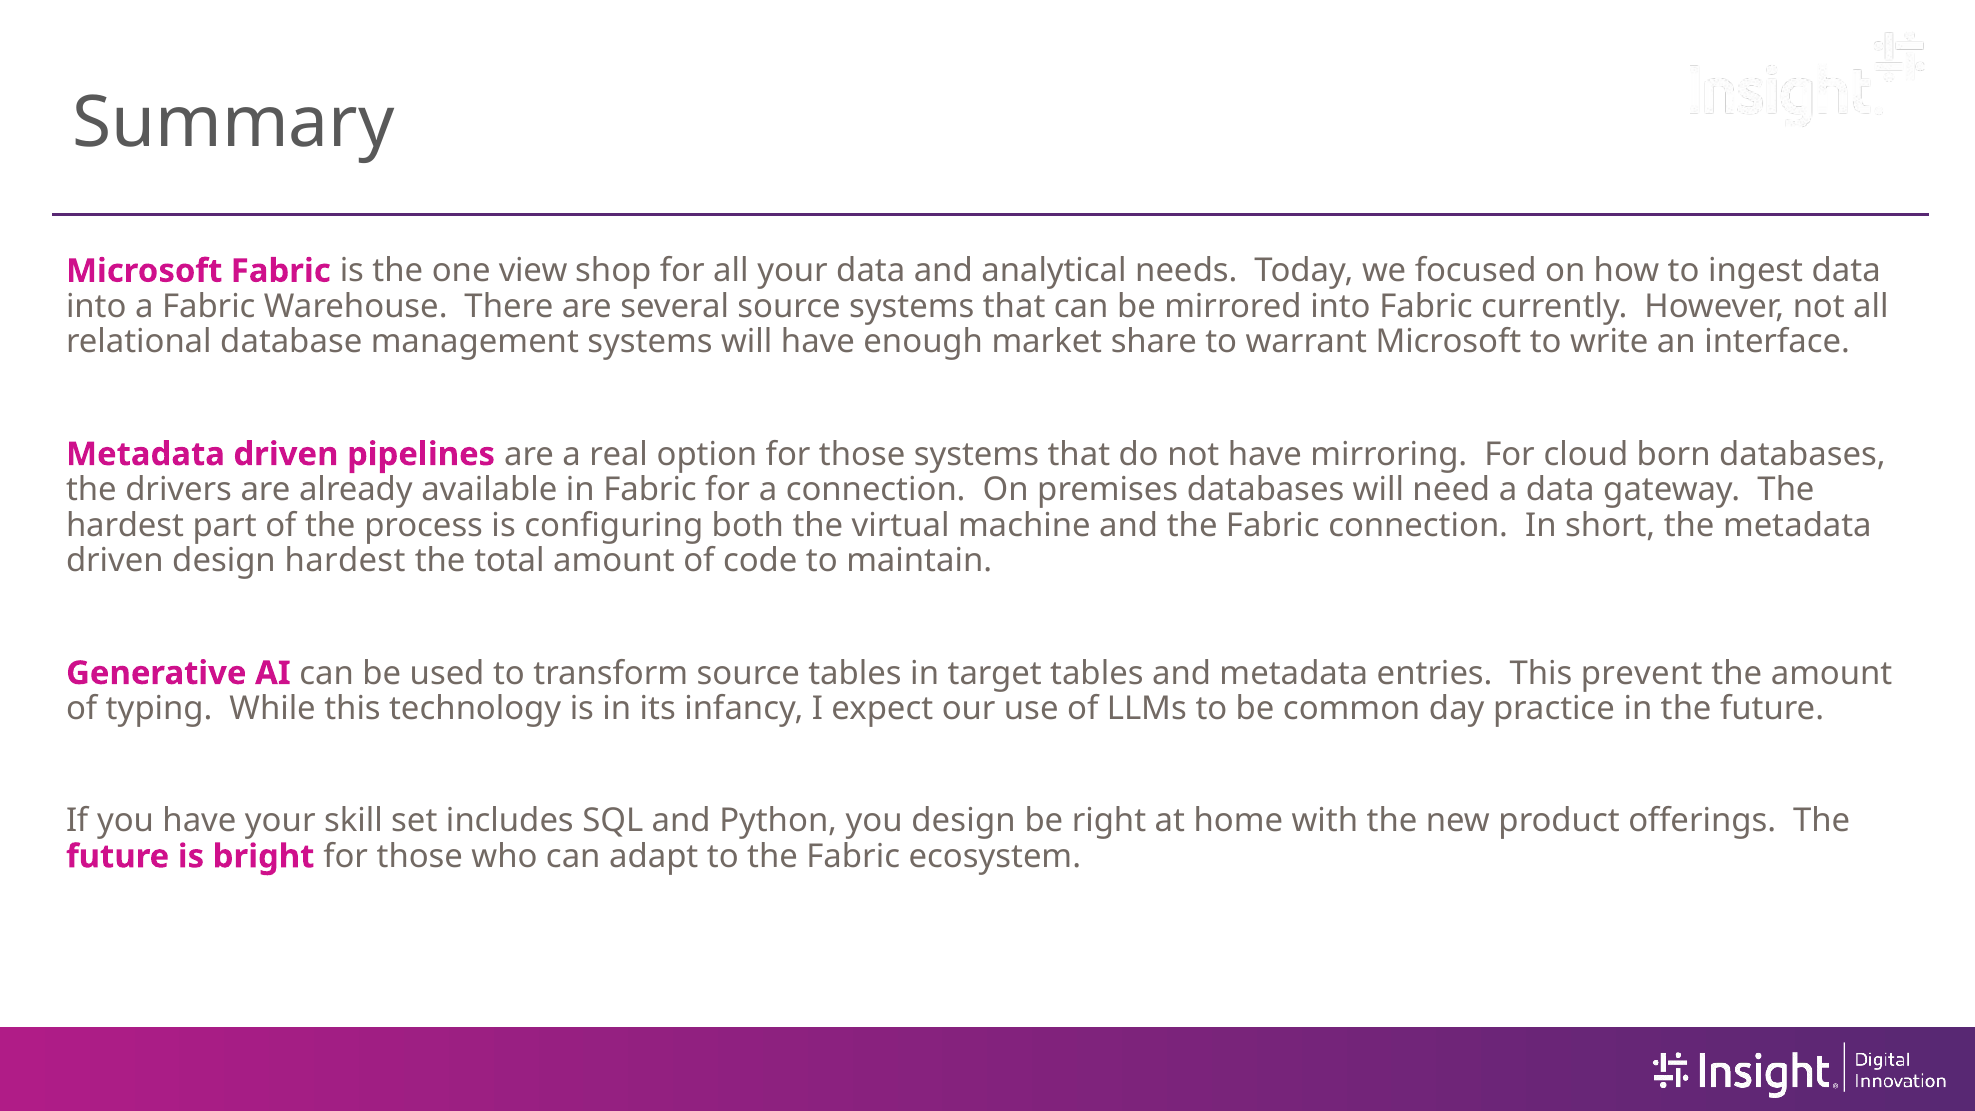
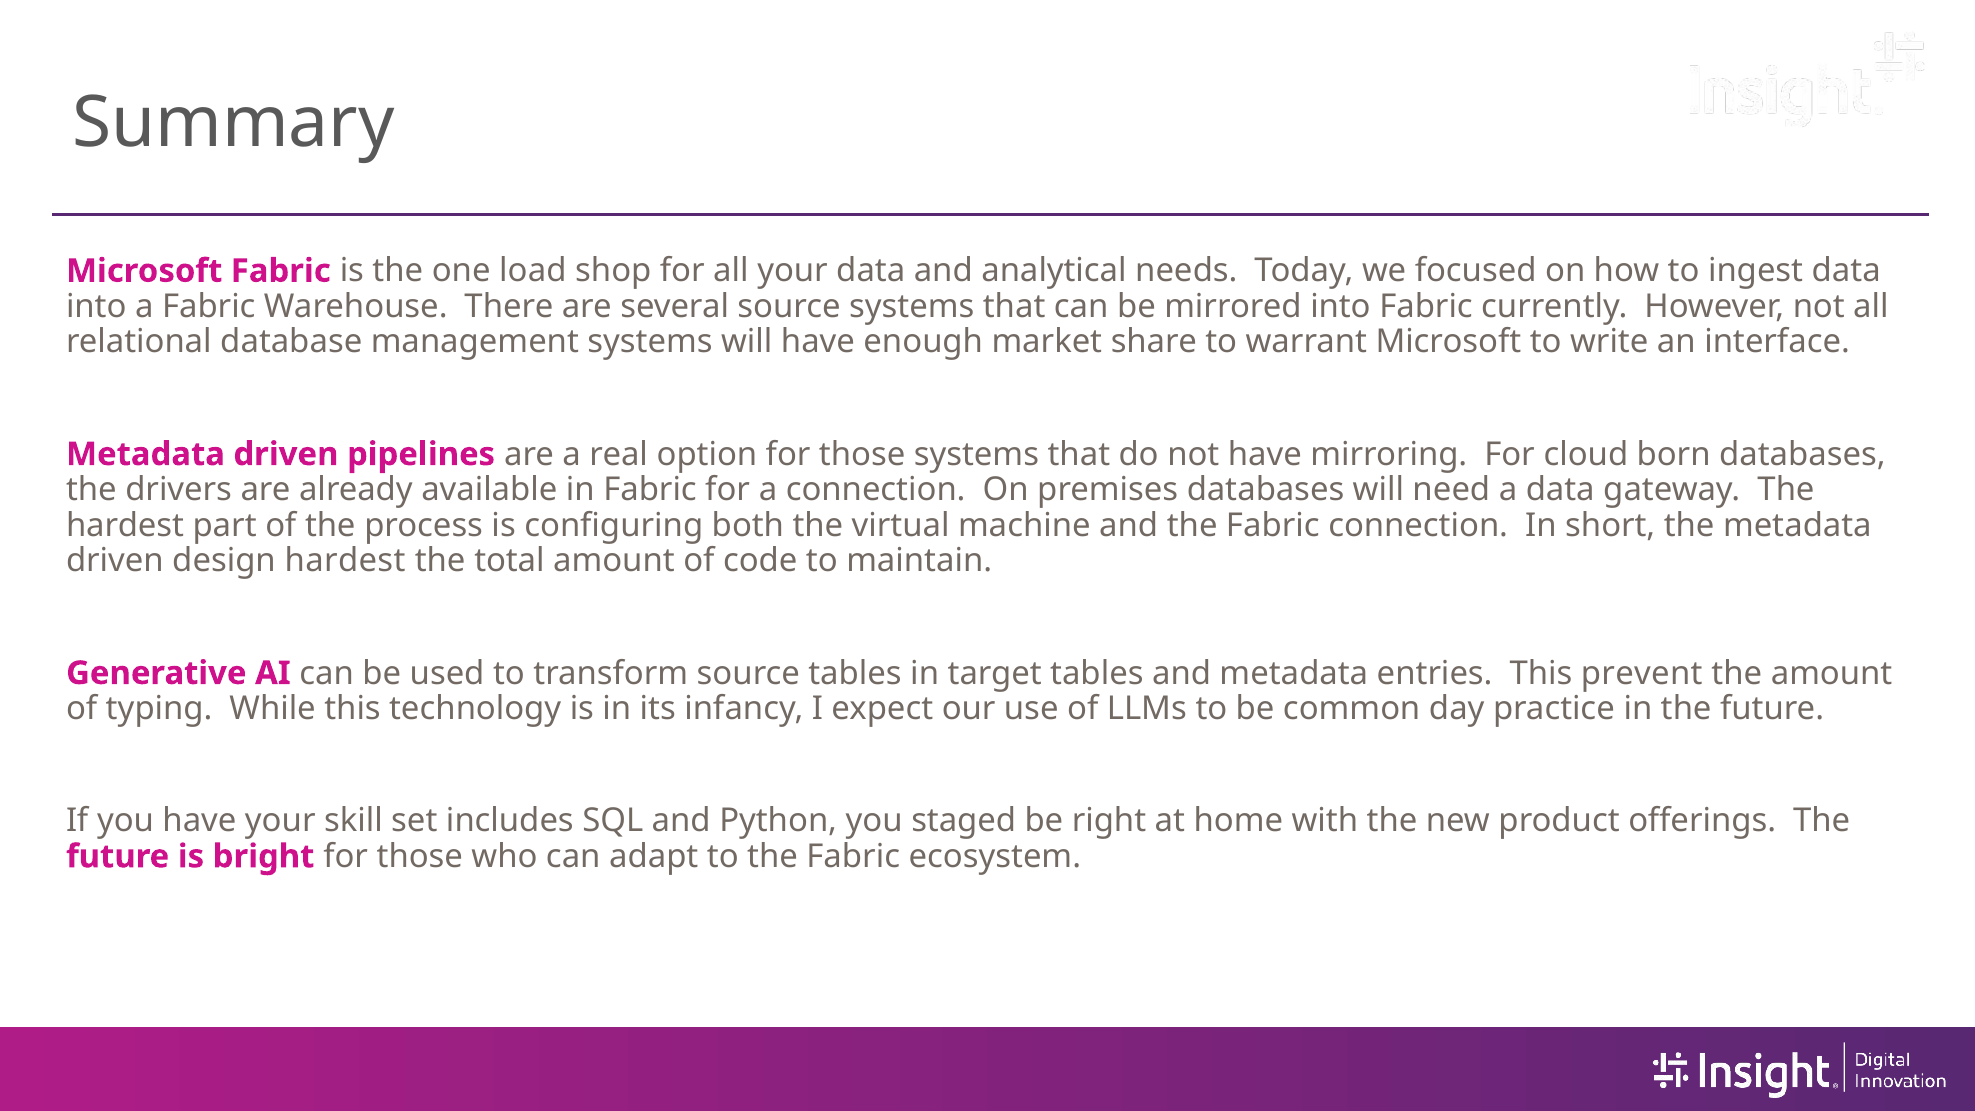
view: view -> load (533, 271)
you design: design -> staged (964, 821)
